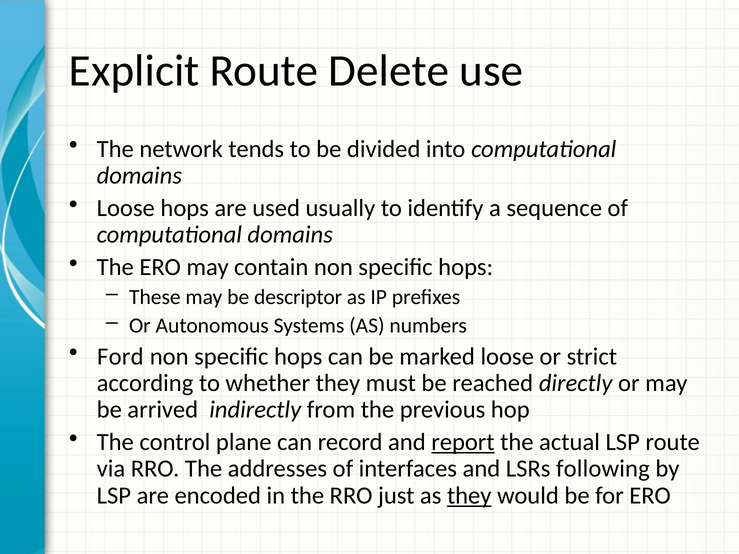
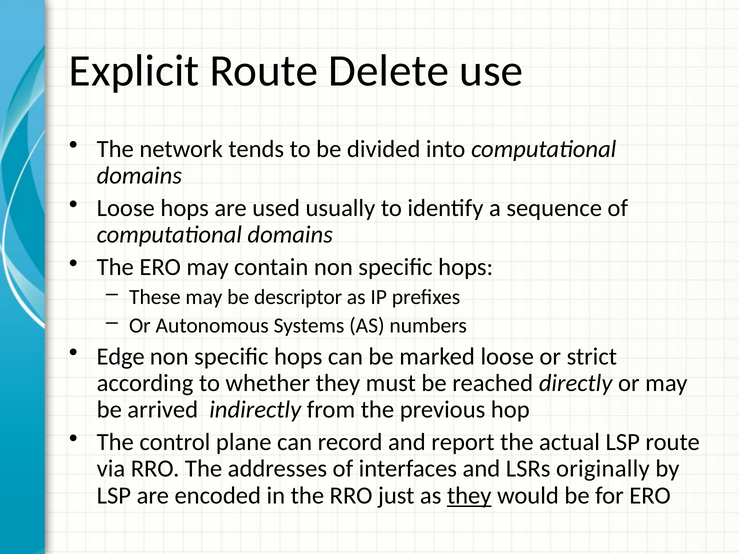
Ford: Ford -> Edge (121, 357)
report underline: present -> none (463, 442)
following: following -> originally (603, 469)
